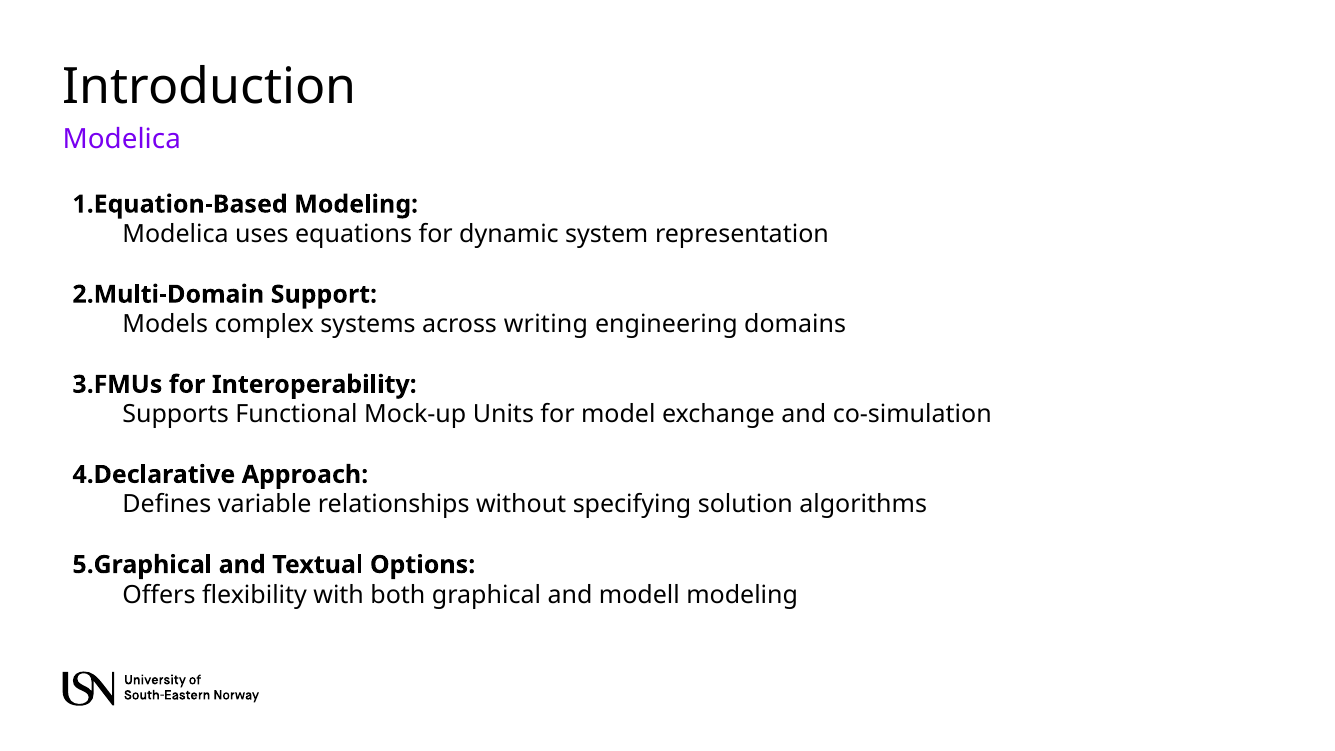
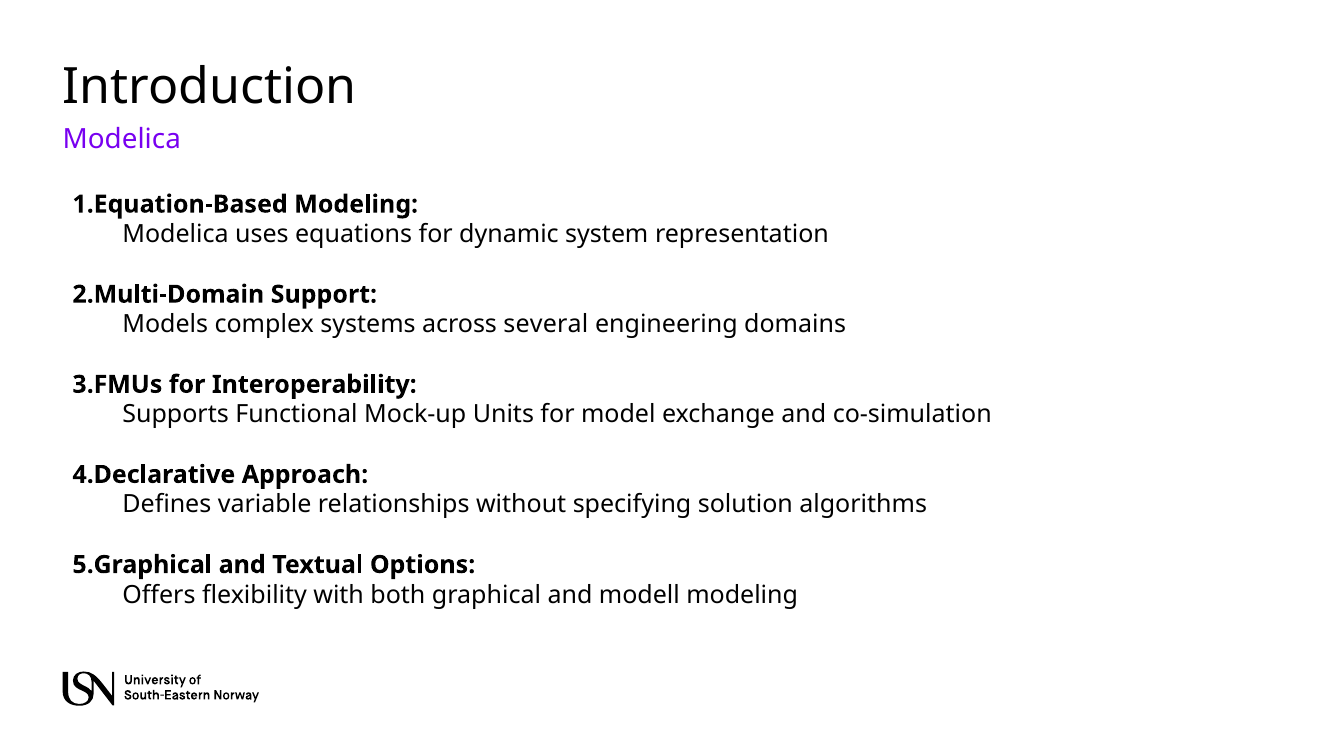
writing: writing -> several (546, 324)
